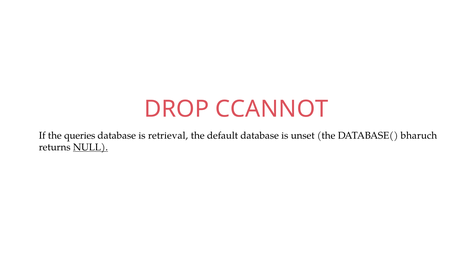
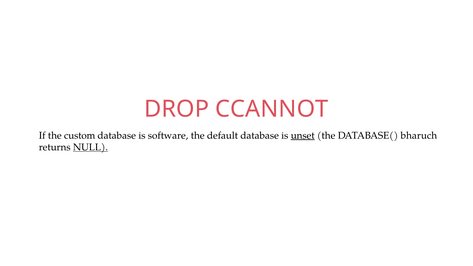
queries: queries -> custom (80, 135)
retrieval: retrieval -> software (168, 135)
unset underline: none -> present (303, 135)
